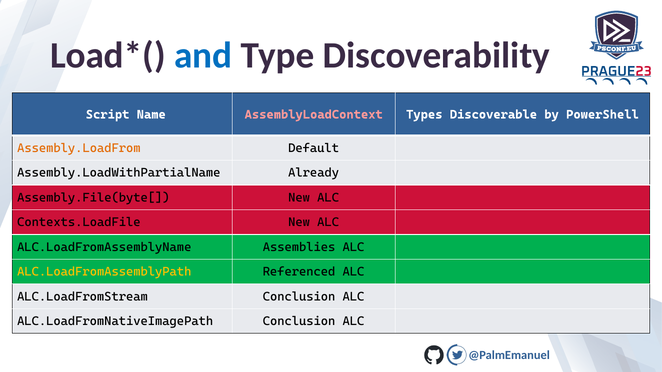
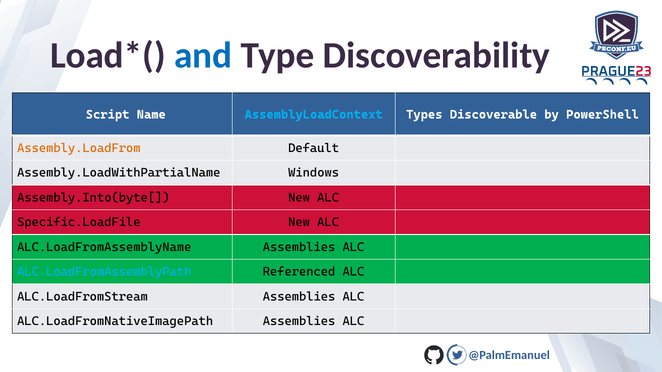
AssemblyLoadContext colour: pink -> light blue (314, 115)
Already: Already -> Windows (314, 173)
Assembly.File(byte[: Assembly.File(byte[ -> Assembly.Into(byte[ (93, 198)
Contexts.LoadFile: Contexts.LoadFile -> Specific.LoadFile (79, 223)
ALC.LoadFromAssemblyPath colour: yellow -> light blue (104, 272)
ALC.LoadFromStream Conclusion: Conclusion -> Assemblies (299, 297)
ALC.LoadFromNativeImagePath Conclusion: Conclusion -> Assemblies (299, 321)
